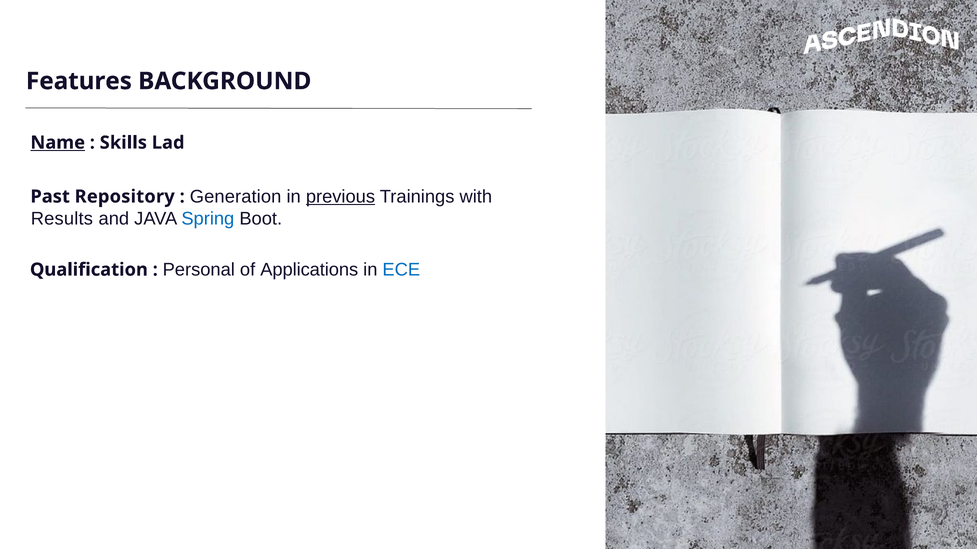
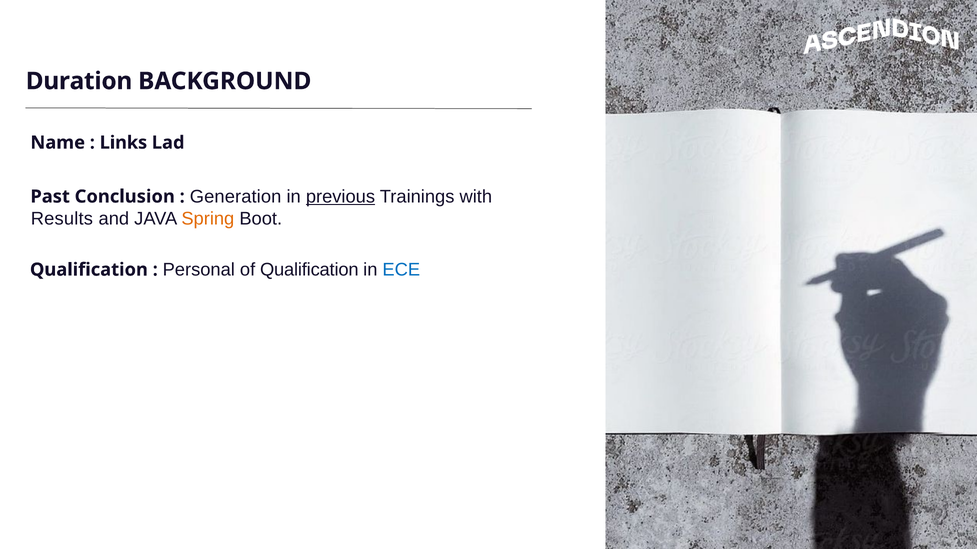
Features: Features -> Duration (79, 81)
Name underline: present -> none (58, 143)
Skills: Skills -> Links (123, 143)
Repository: Repository -> Conclusion (125, 197)
Spring colour: blue -> orange (208, 219)
of Applications: Applications -> Qualification (309, 270)
